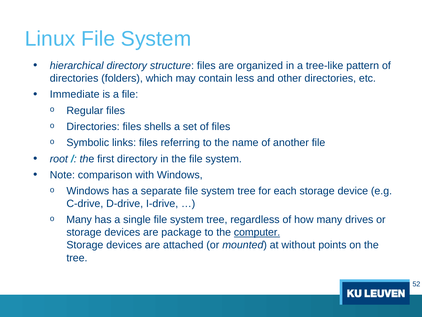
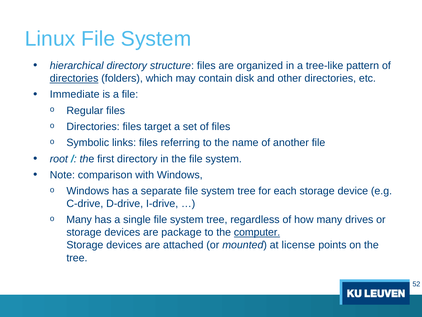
directories underline: none -> present (74, 78)
less: less -> disk (245, 78)
shells: shells -> target (158, 126)
without: without -> license (298, 245)
